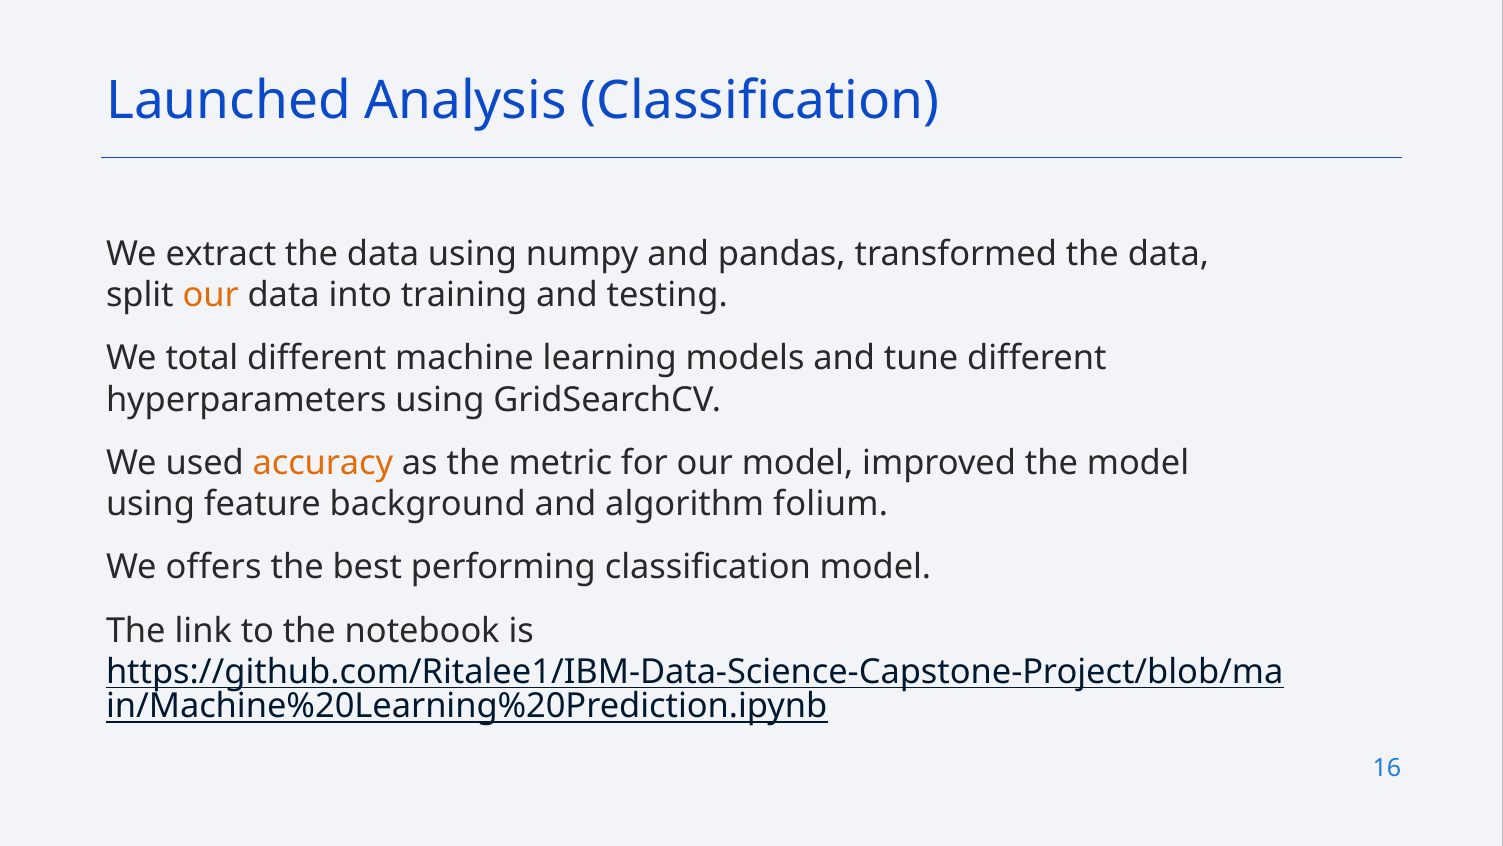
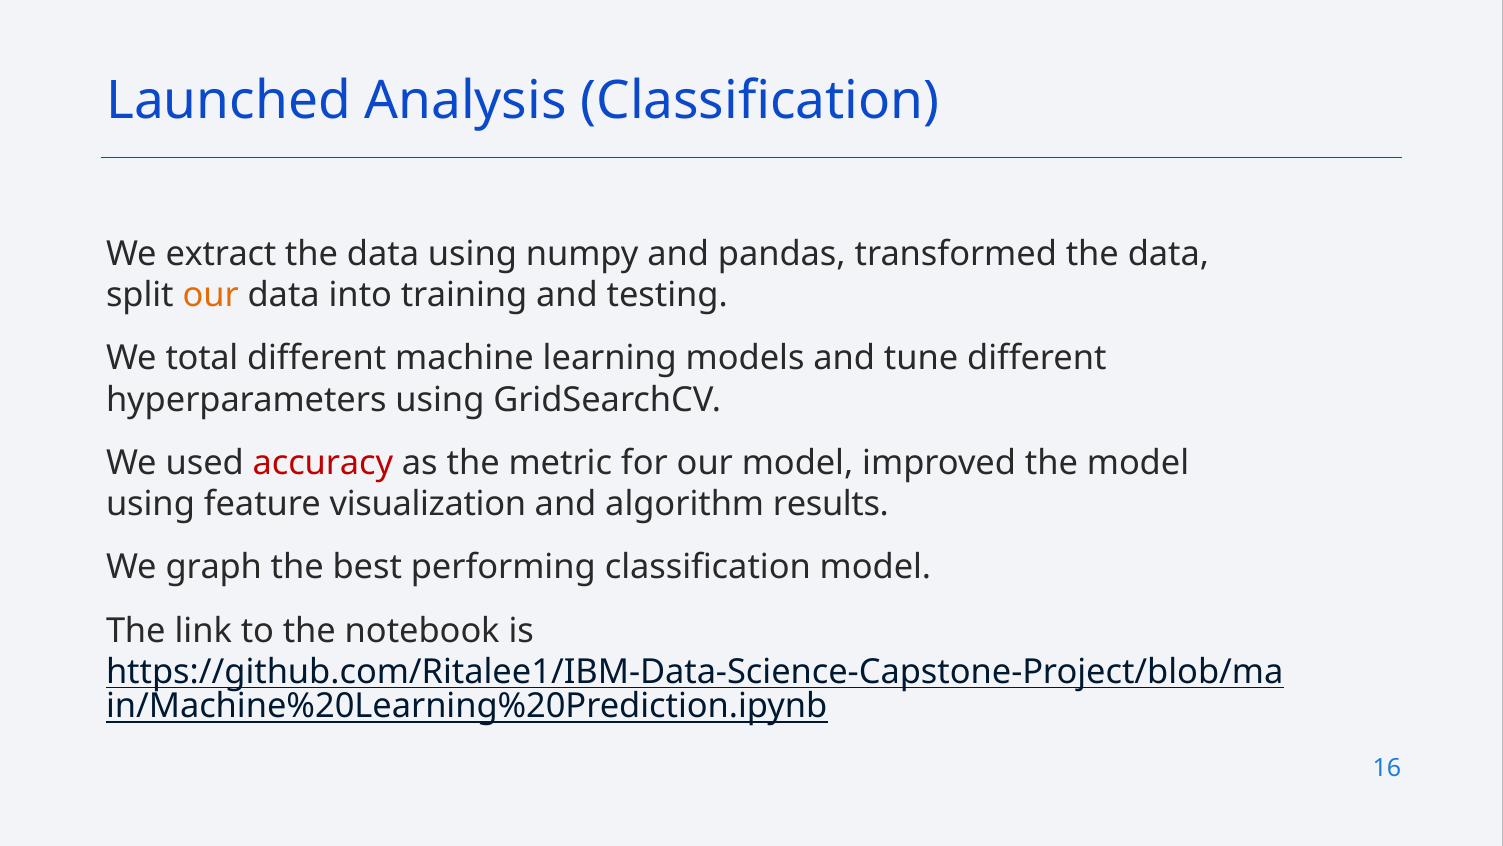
accuracy colour: orange -> red (323, 463)
background: background -> visualization (428, 504)
folium: folium -> results (831, 504)
offers: offers -> graph (214, 567)
